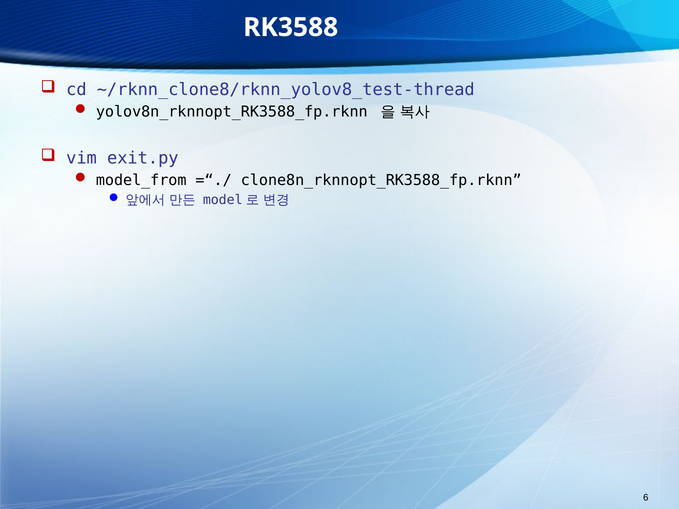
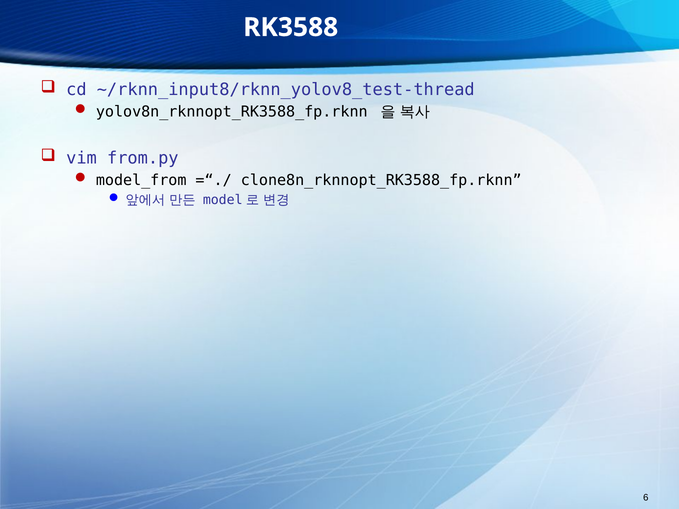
~/rknn_clone8/rknn_yolov8_test-thread: ~/rknn_clone8/rknn_yolov8_test-thread -> ~/rknn_input8/rknn_yolov8_test-thread (286, 90)
exit.py: exit.py -> from.py (143, 158)
